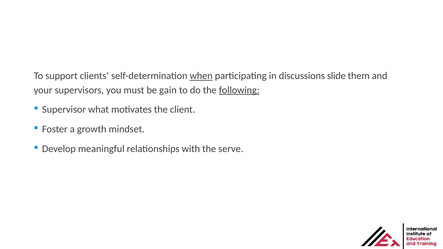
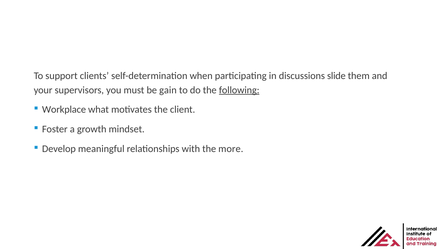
when underline: present -> none (201, 76)
Supervisor: Supervisor -> Workplace (64, 110)
serve: serve -> more (231, 149)
